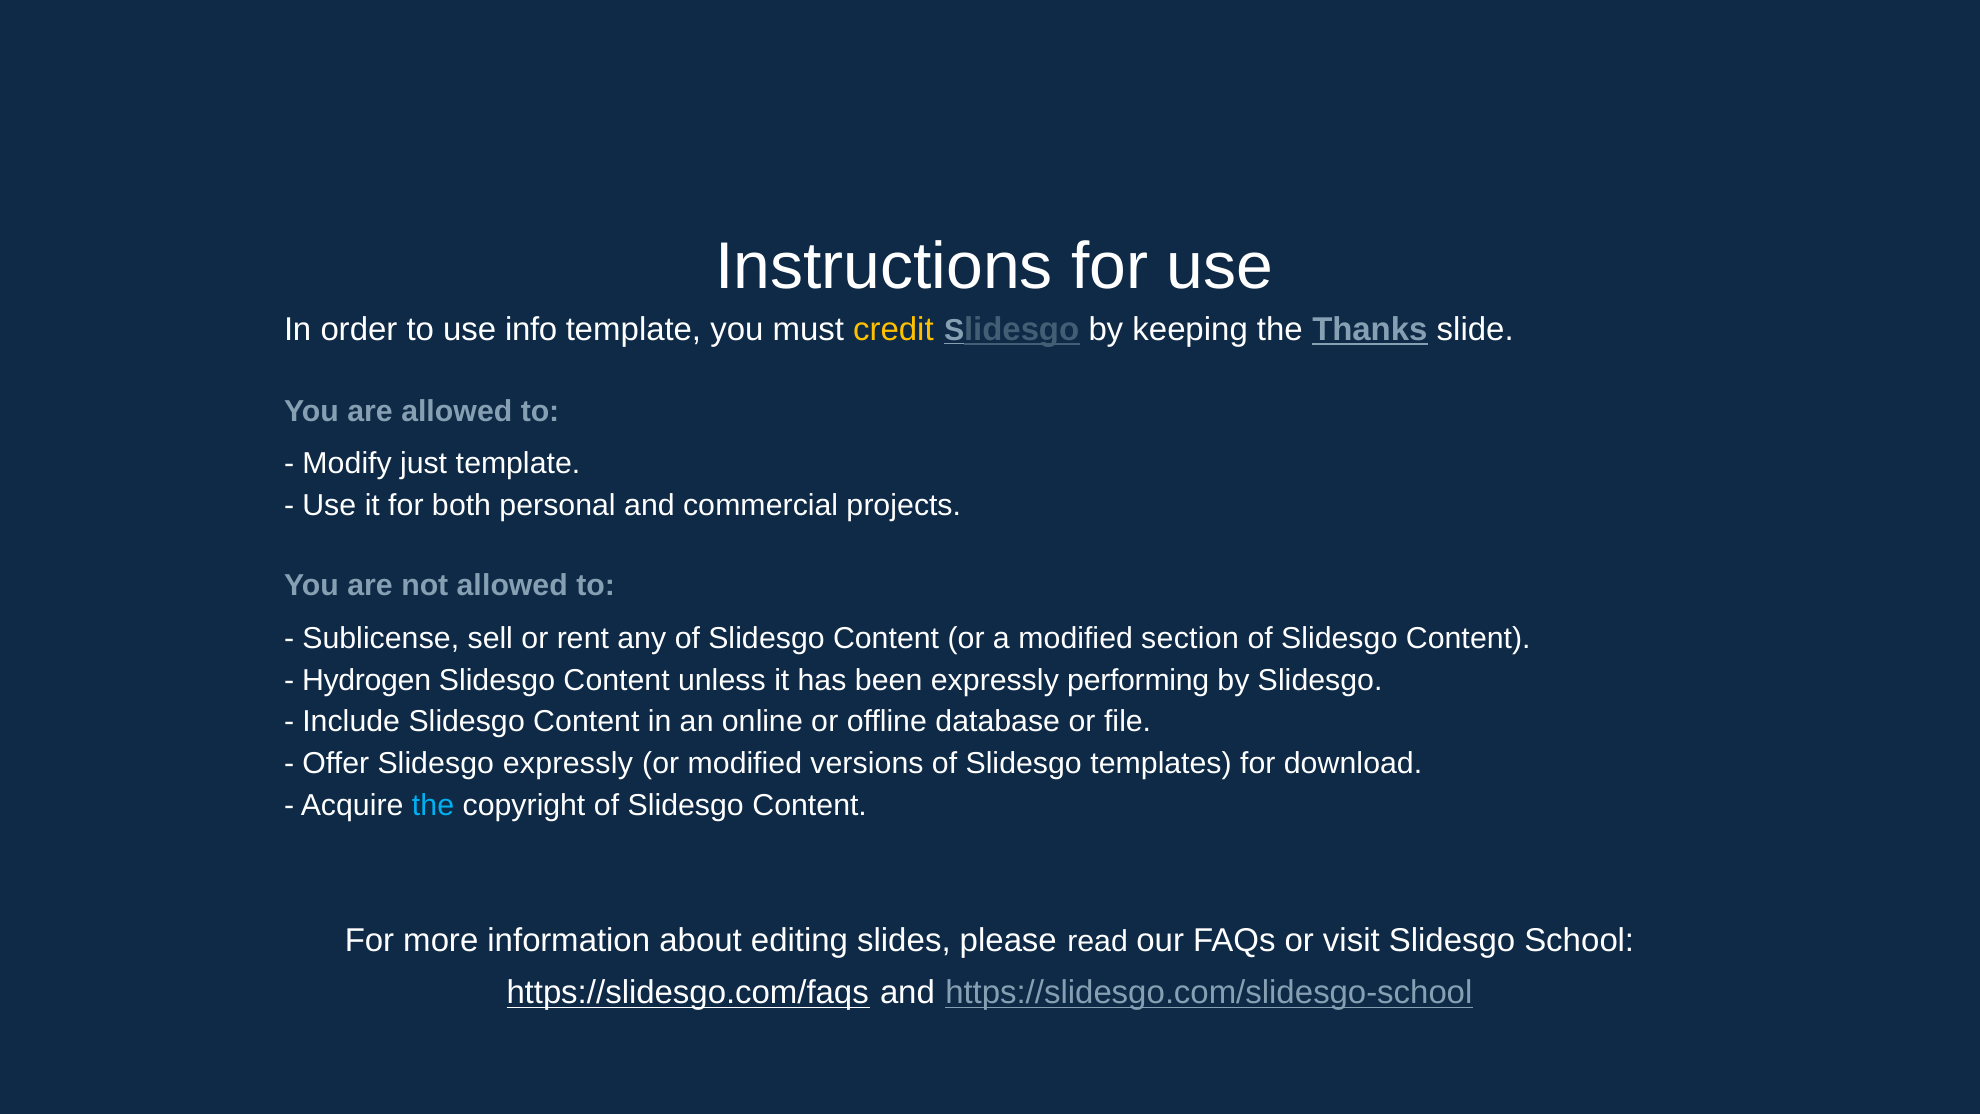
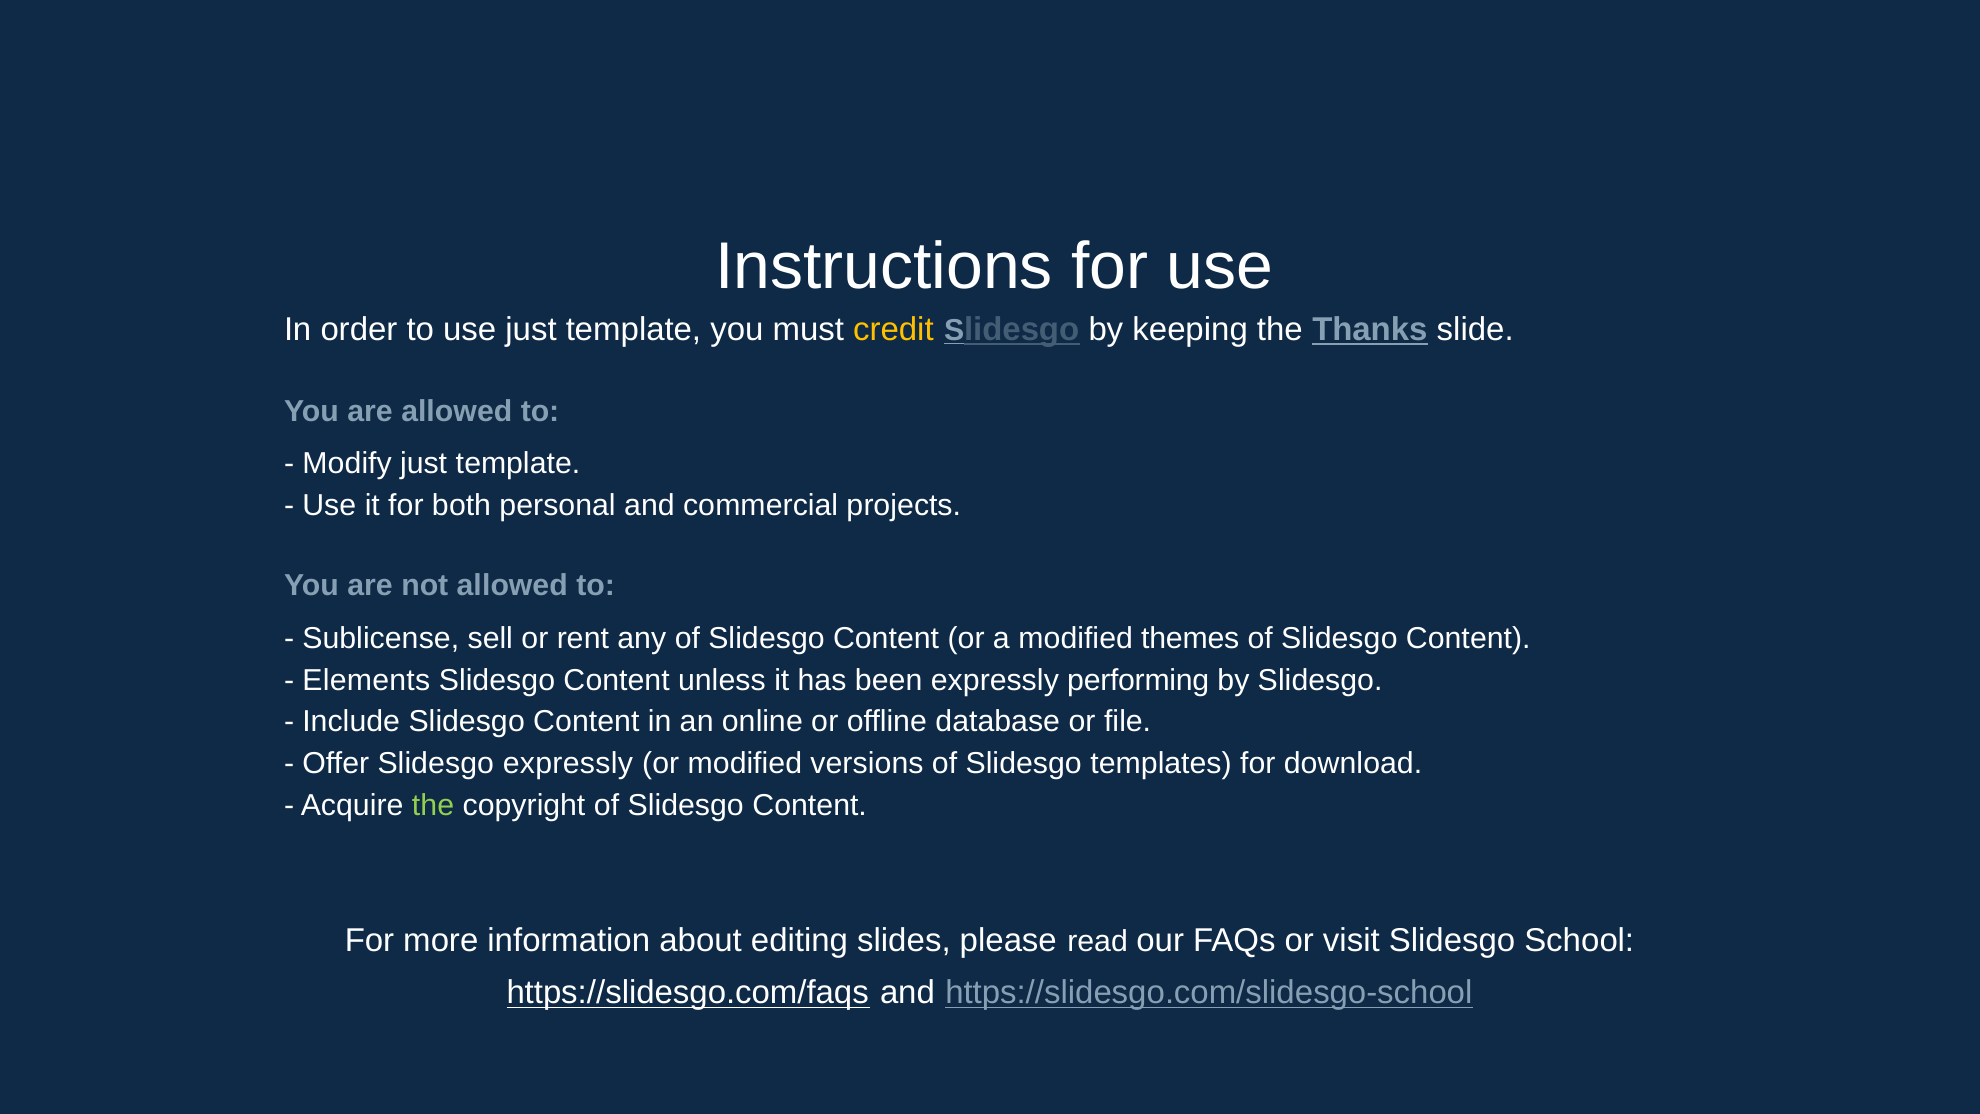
use info: info -> just (531, 329)
section: section -> themes (1190, 638)
Hydrogen: Hydrogen -> Elements (366, 680)
the colour: light blue -> light green (433, 805)
